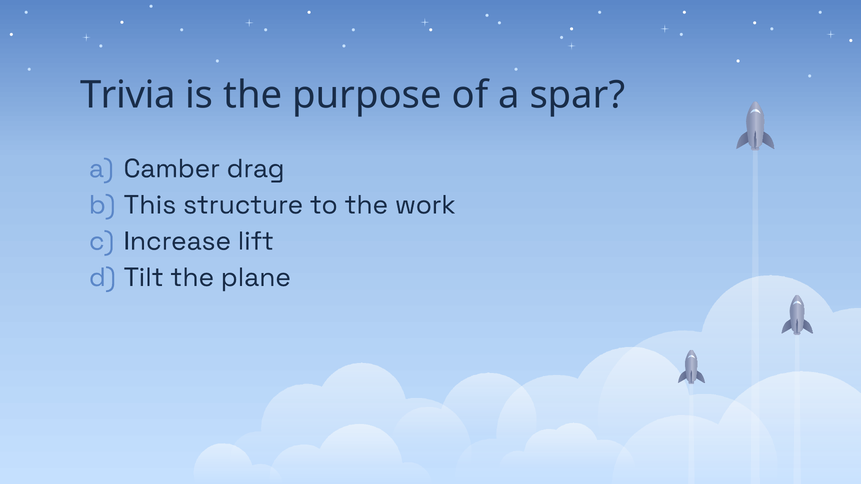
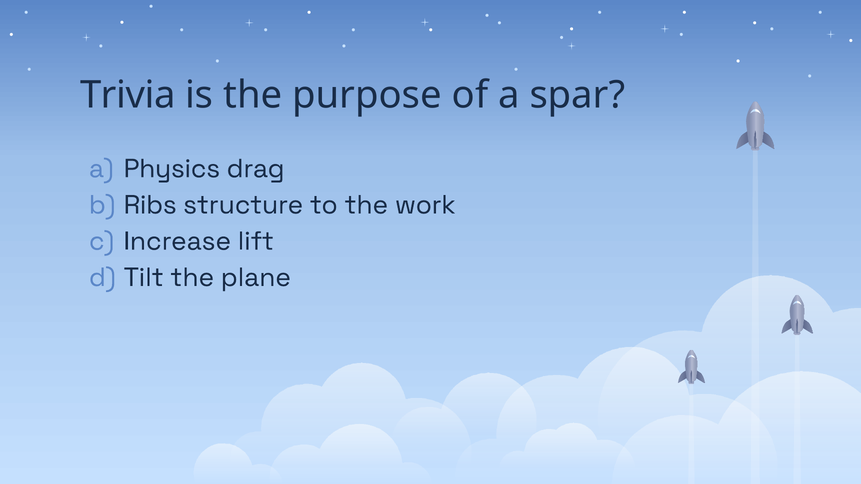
Camber: Camber -> Physics (172, 169)
This: This -> Ribs (150, 205)
